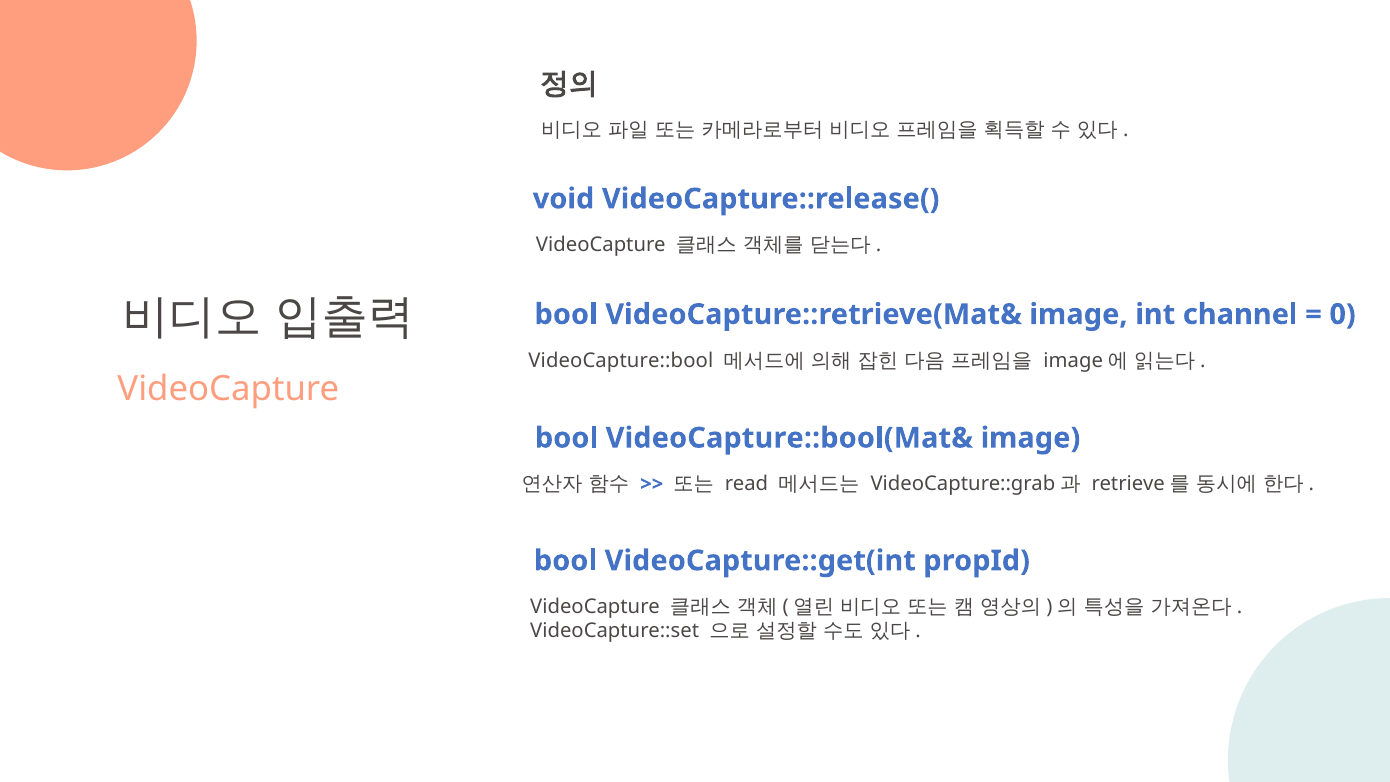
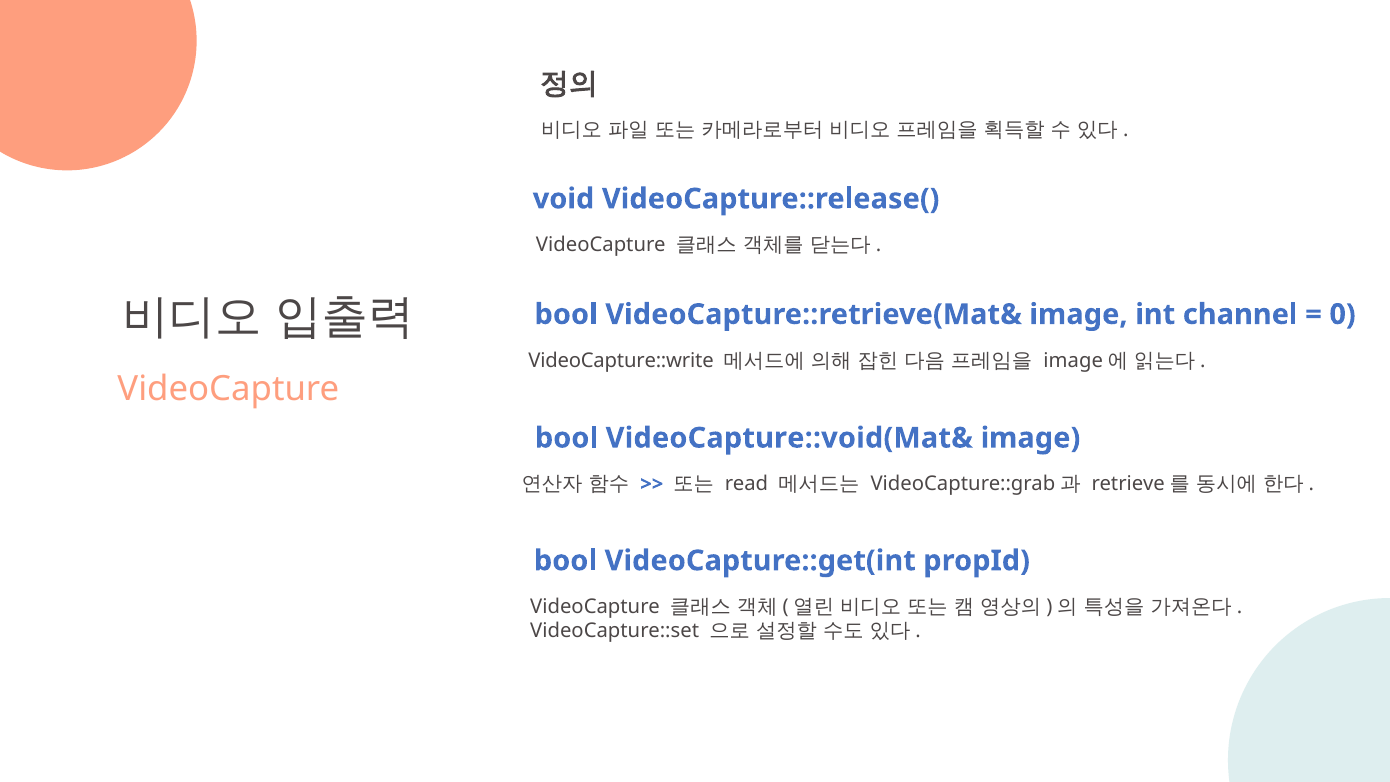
VideoCapture::bool: VideoCapture::bool -> VideoCapture::write (621, 361)
VideoCapture::bool(Mat&: VideoCapture::bool(Mat& -> VideoCapture::void(Mat& (789, 438)
